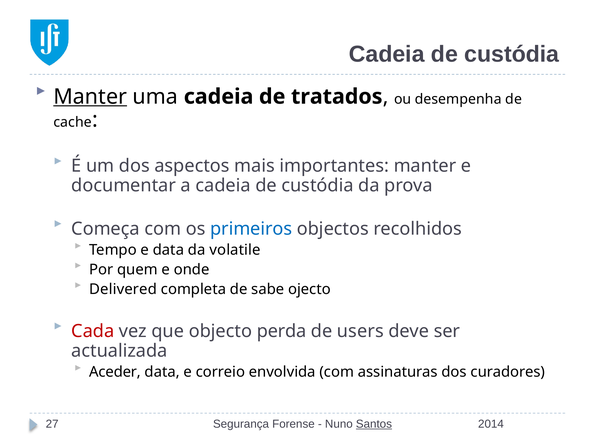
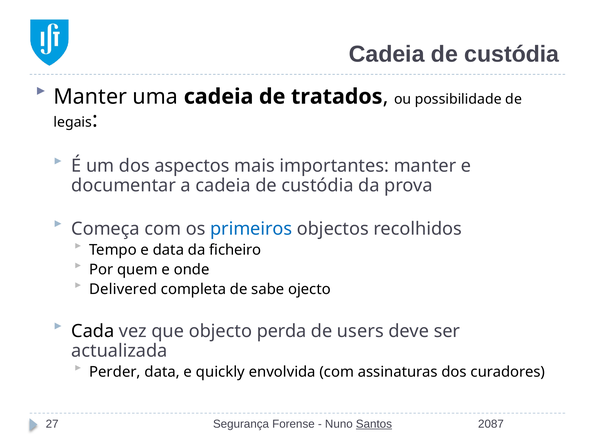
Manter underline: present -> none (90, 97)
desempenha: desempenha -> possibilidade (458, 99)
cache: cache -> legais (73, 122)
volatile: volatile -> ficheiro (235, 250)
Cada colour: red -> black (93, 331)
Aceder: Aceder -> Perder (115, 372)
correio: correio -> quickly (220, 372)
2014: 2014 -> 2087 (491, 424)
